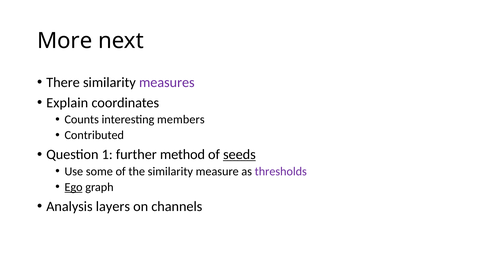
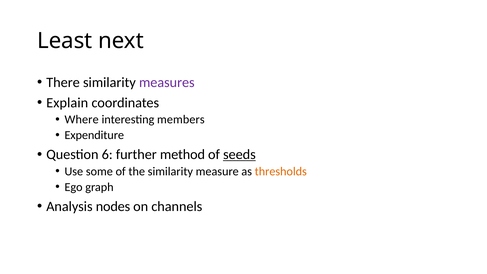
More: More -> Least (65, 41)
Counts: Counts -> Where (82, 120)
Contributed: Contributed -> Expenditure (94, 135)
1: 1 -> 6 (107, 155)
thresholds colour: purple -> orange (281, 171)
Ego underline: present -> none (74, 187)
layers: layers -> nodes (113, 206)
